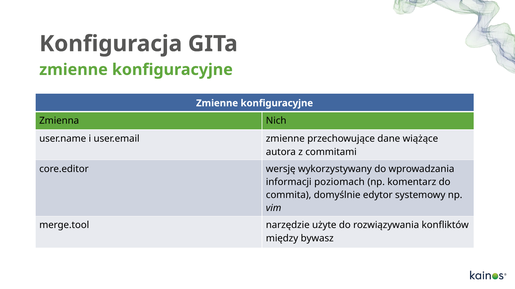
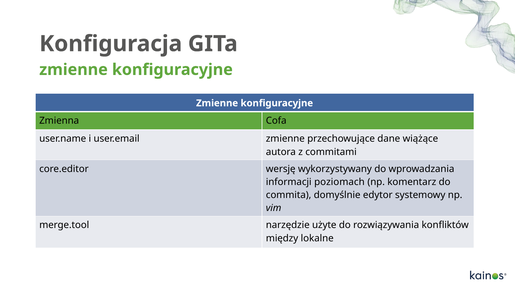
Nich: Nich -> Cofa (276, 121)
bywasz: bywasz -> lokalne (317, 239)
